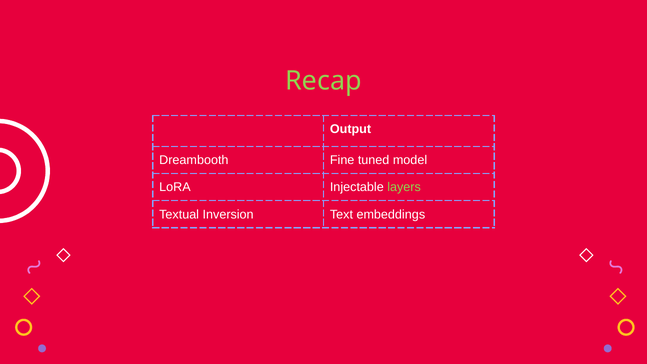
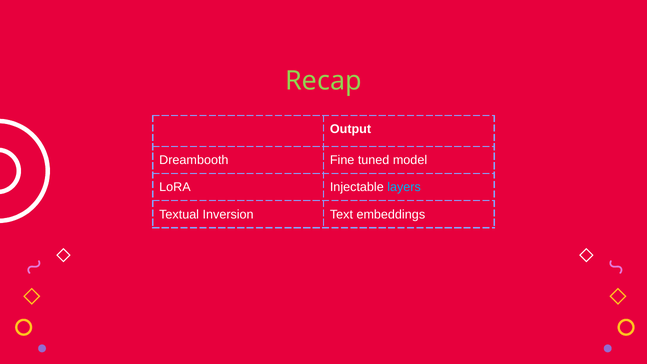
layers colour: light green -> light blue (404, 187)
